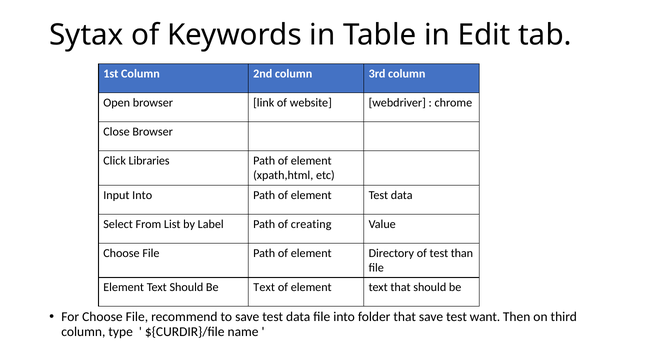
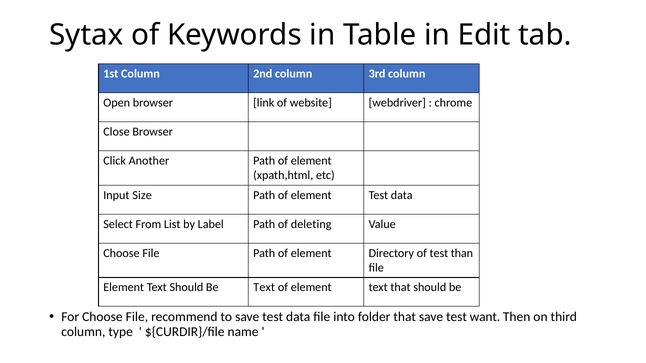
Libraries: Libraries -> Another (149, 161)
Input Into: Into -> Size (142, 195)
creating: creating -> deleting (311, 224)
